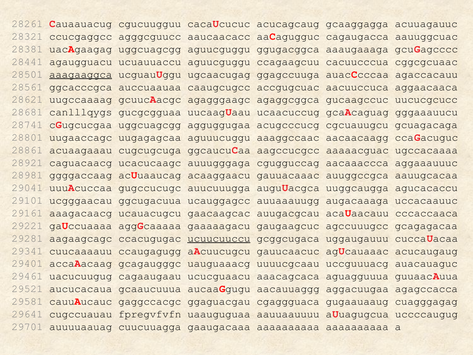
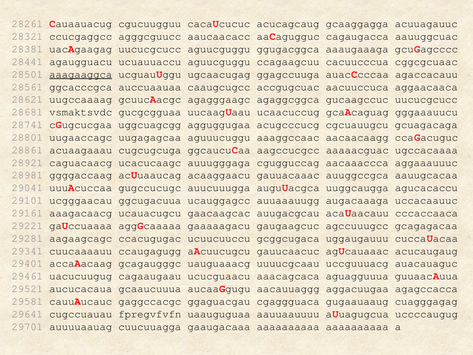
uacAgaagag uggcuagcgg: uggcuagcgg -> uucucgcucc (150, 49)
canlllqygs: canlllqygs -> vsmaktsvdc (81, 112)
ucuucuuccu underline: present -> none (219, 238)
